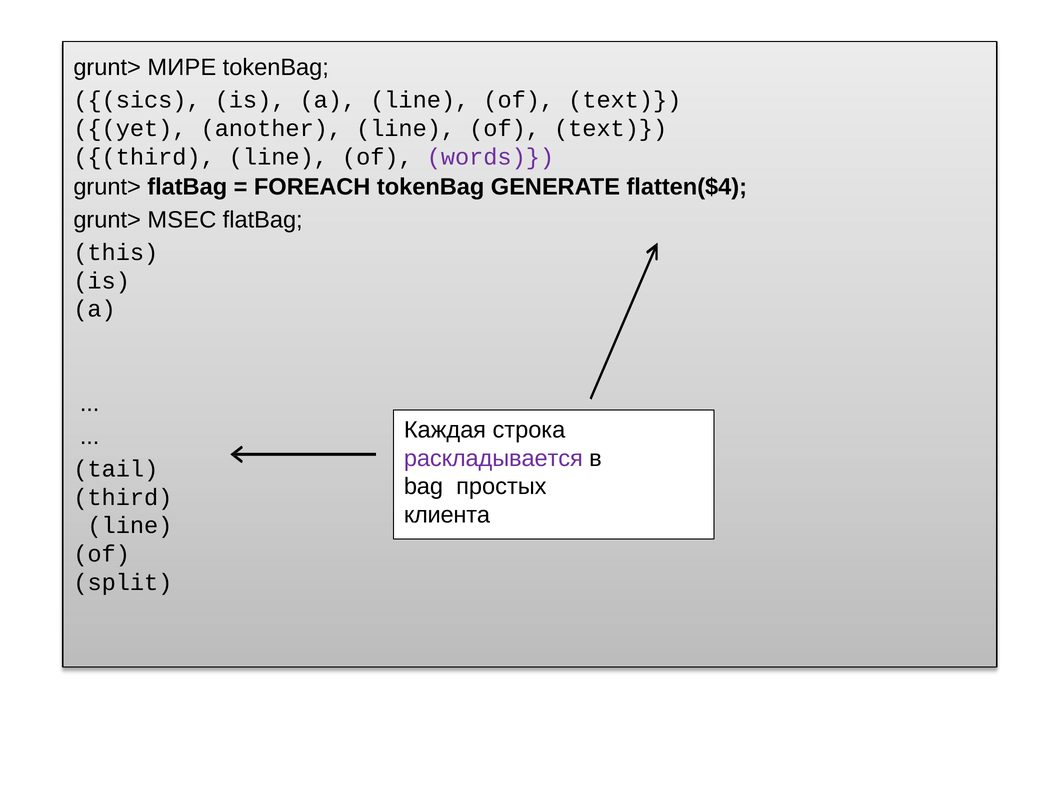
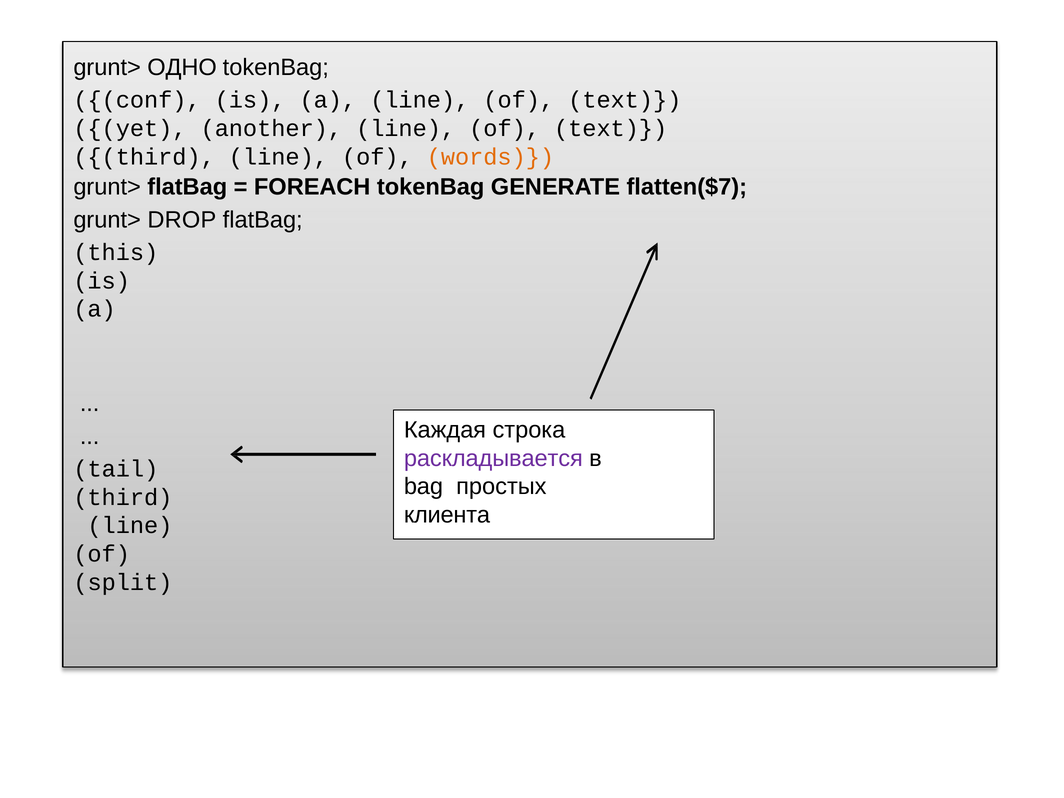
МИРЕ: МИРЕ -> ОДНО (182, 67)
sics: sics -> conf (137, 100)
words colour: purple -> orange (490, 157)
flatten($4: flatten($4 -> flatten($7 (687, 187)
MSEC: MSEC -> DROP (182, 220)
